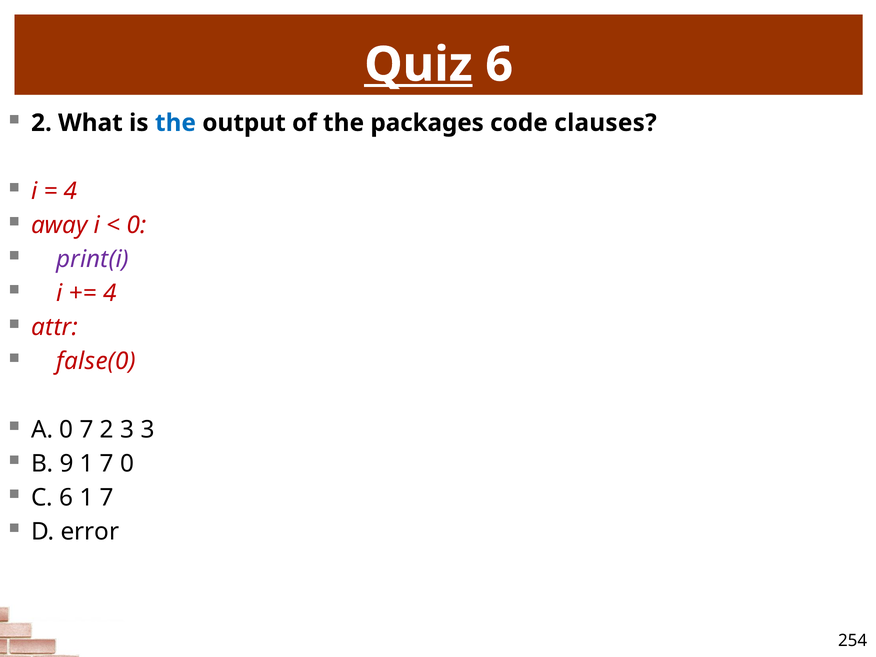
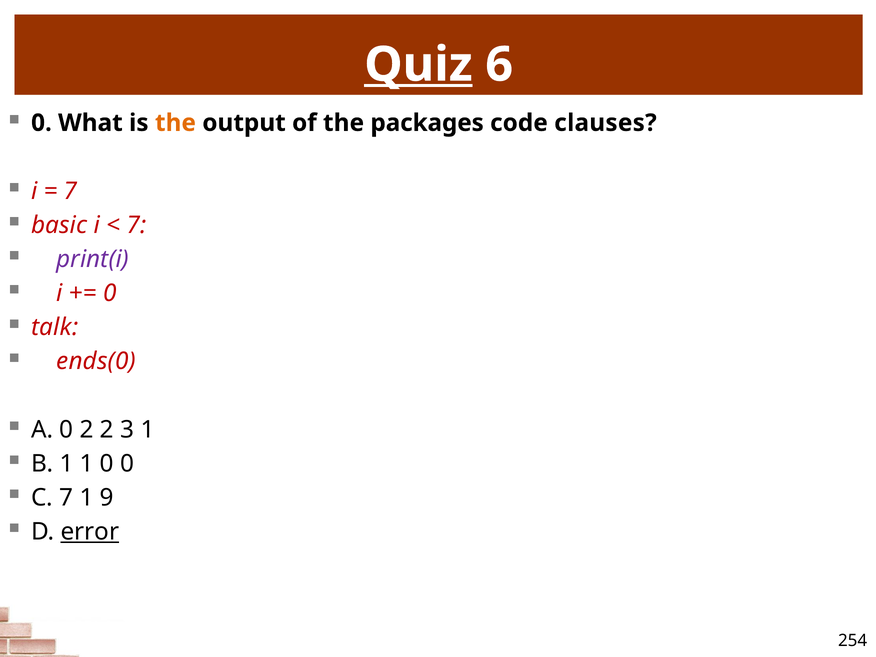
2: 2 -> 0 (41, 123)
the colour: blue -> orange (175, 123)
4: 4 -> 7 (71, 191)
away: away -> basic (59, 225)
0: 0 -> 7 (137, 225)
4: 4 -> 0 (110, 293)
attr: attr -> talk (55, 327)
false(0: false(0 -> ends(0 (96, 361)
0 7: 7 -> 2 (87, 430)
3 3: 3 -> 1 (147, 430)
B 9: 9 -> 1 (67, 464)
7: 7 -> 0 (107, 464)
C 6: 6 -> 7 (66, 498)
7: 7 -> 9 (107, 498)
error underline: none -> present (90, 532)
